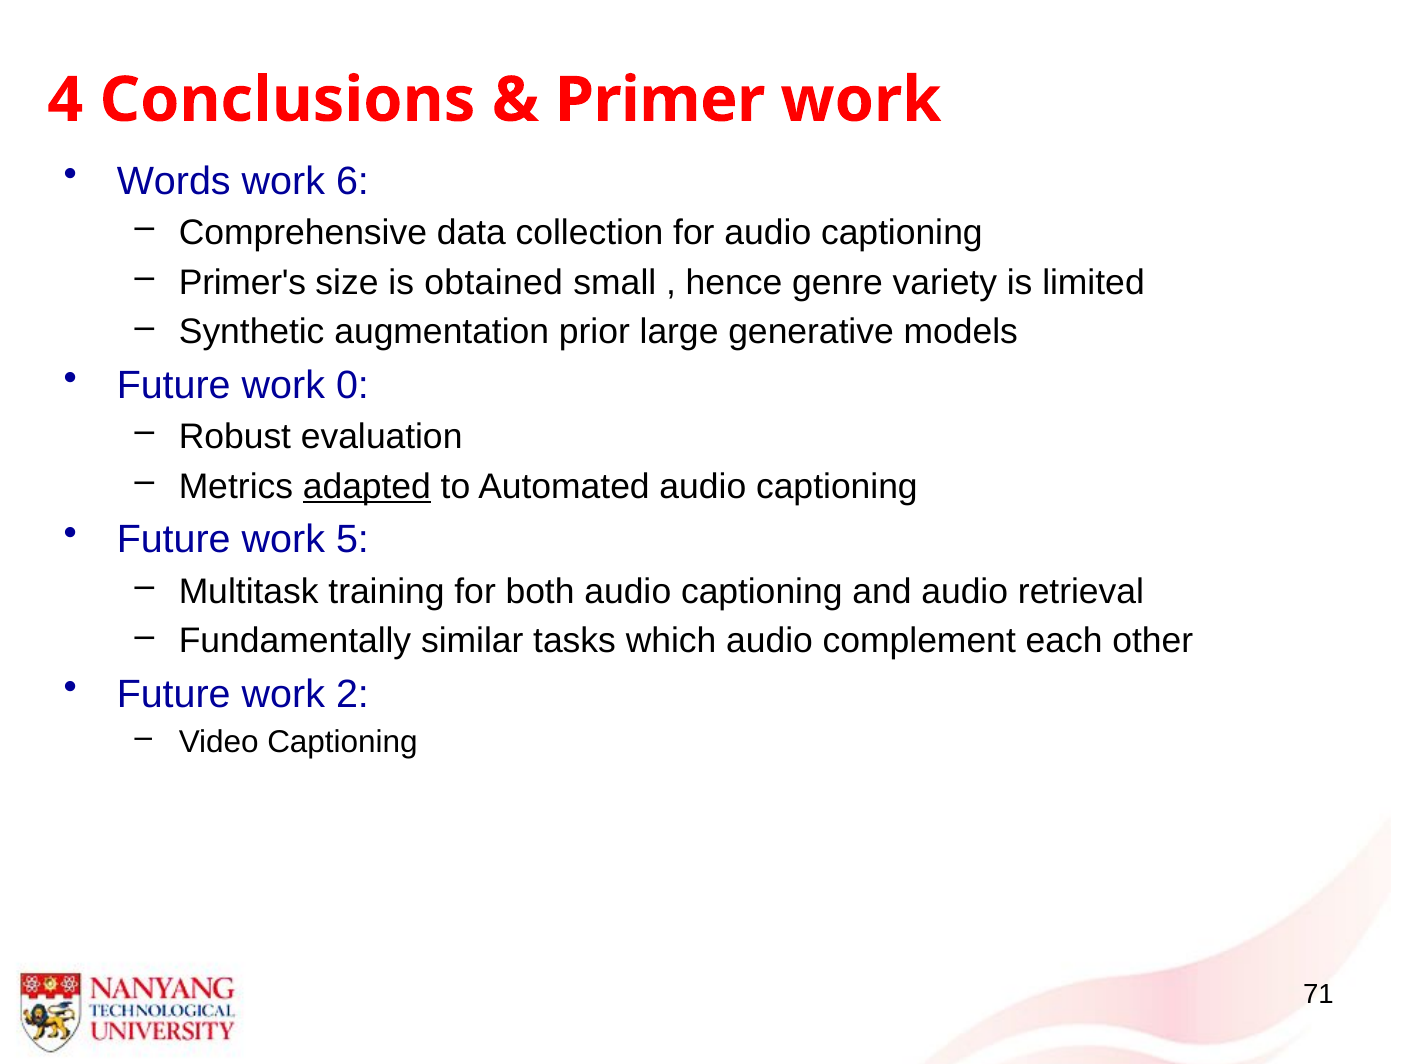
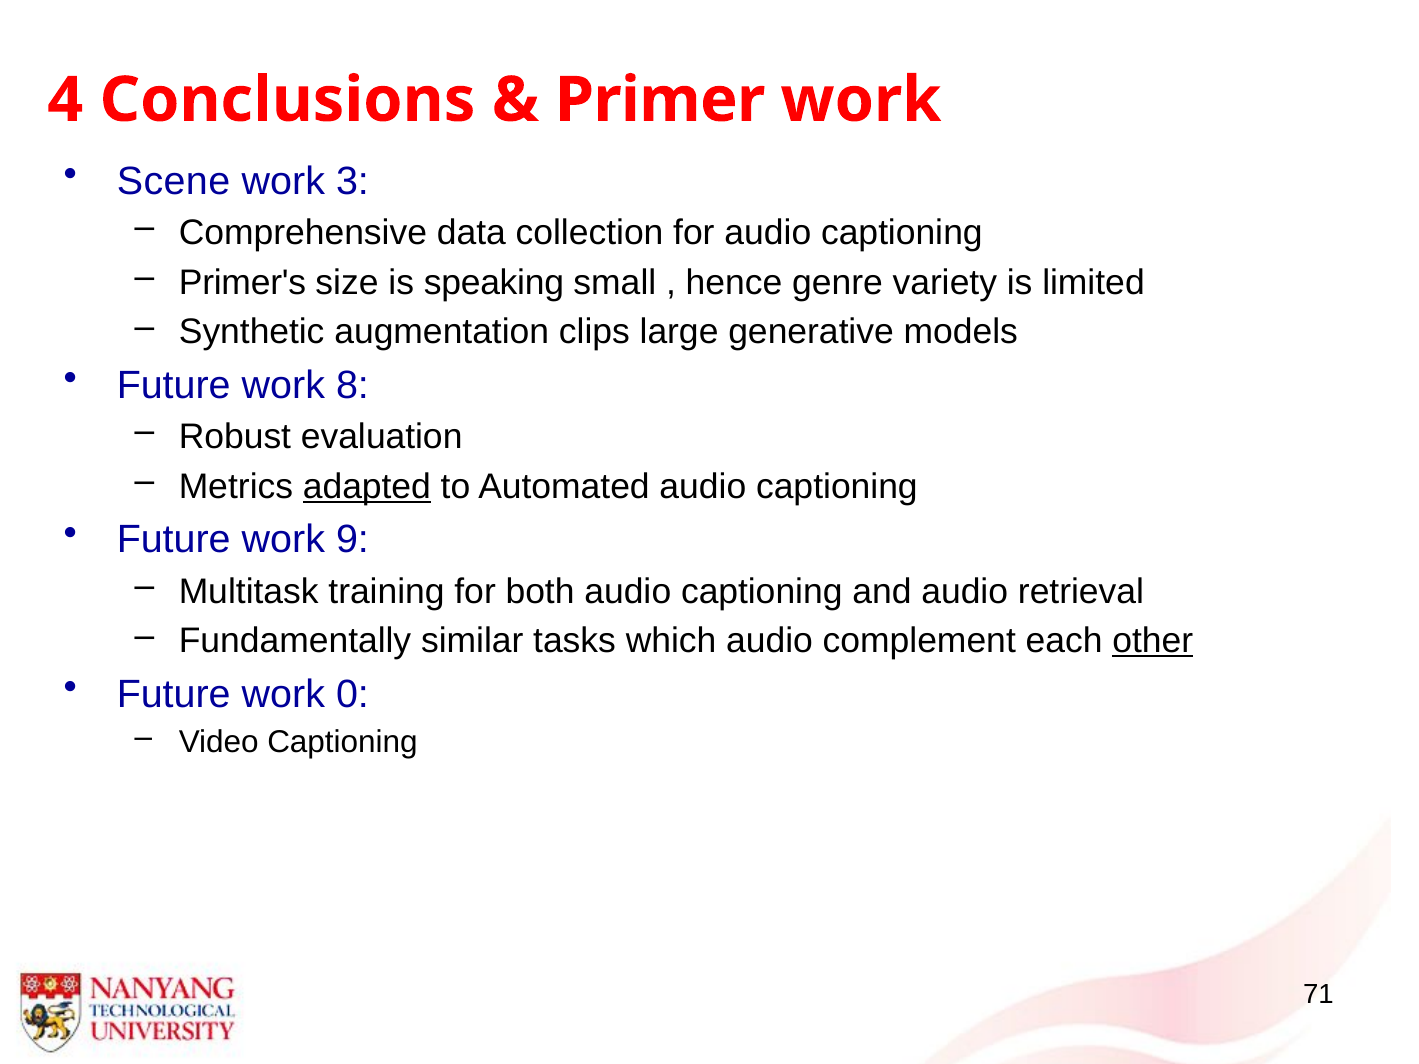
Words: Words -> Scene (174, 181)
6: 6 -> 3 (352, 181)
obtained: obtained -> speaking (494, 283)
prior: prior -> clips (594, 332)
0: 0 -> 8 (352, 385)
5: 5 -> 9 (352, 540)
other underline: none -> present (1153, 641)
2: 2 -> 0 (352, 694)
